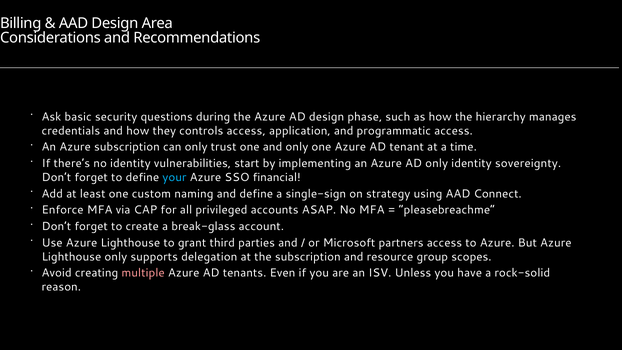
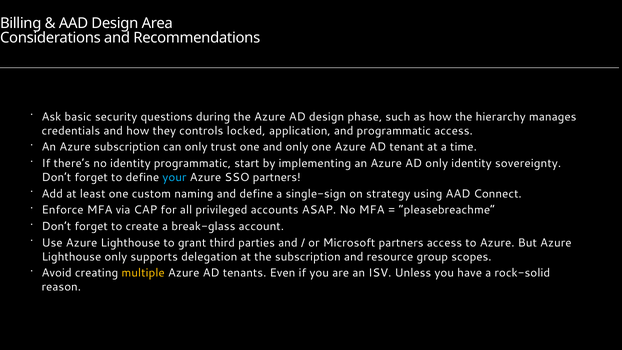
controls access: access -> locked (246, 131)
identity vulnerabilities: vulnerabilities -> programmatic (192, 163)
SSO financial: financial -> partners (277, 177)
multiple colour: pink -> yellow (143, 273)
